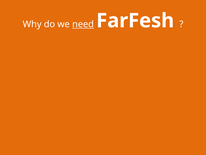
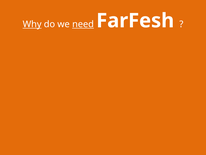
Why underline: none -> present (32, 24)
